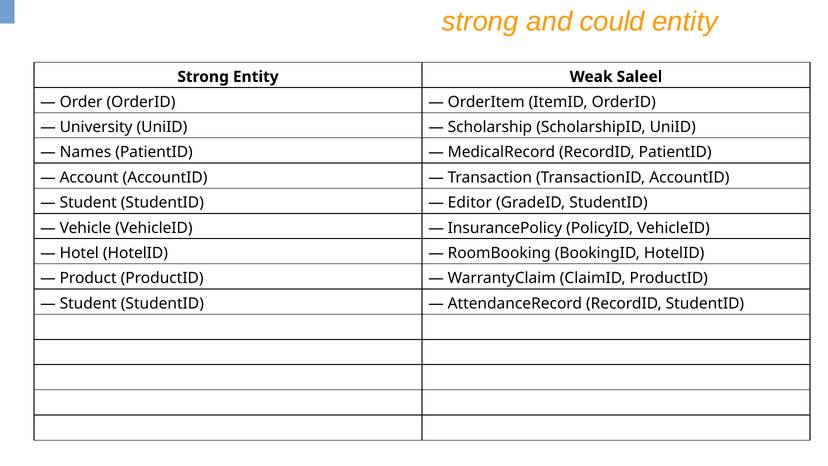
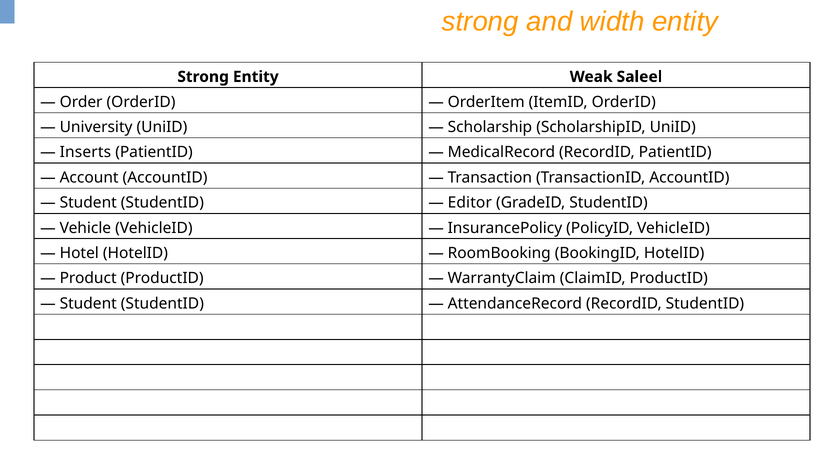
could: could -> width (612, 22)
Names: Names -> Inserts (85, 152)
